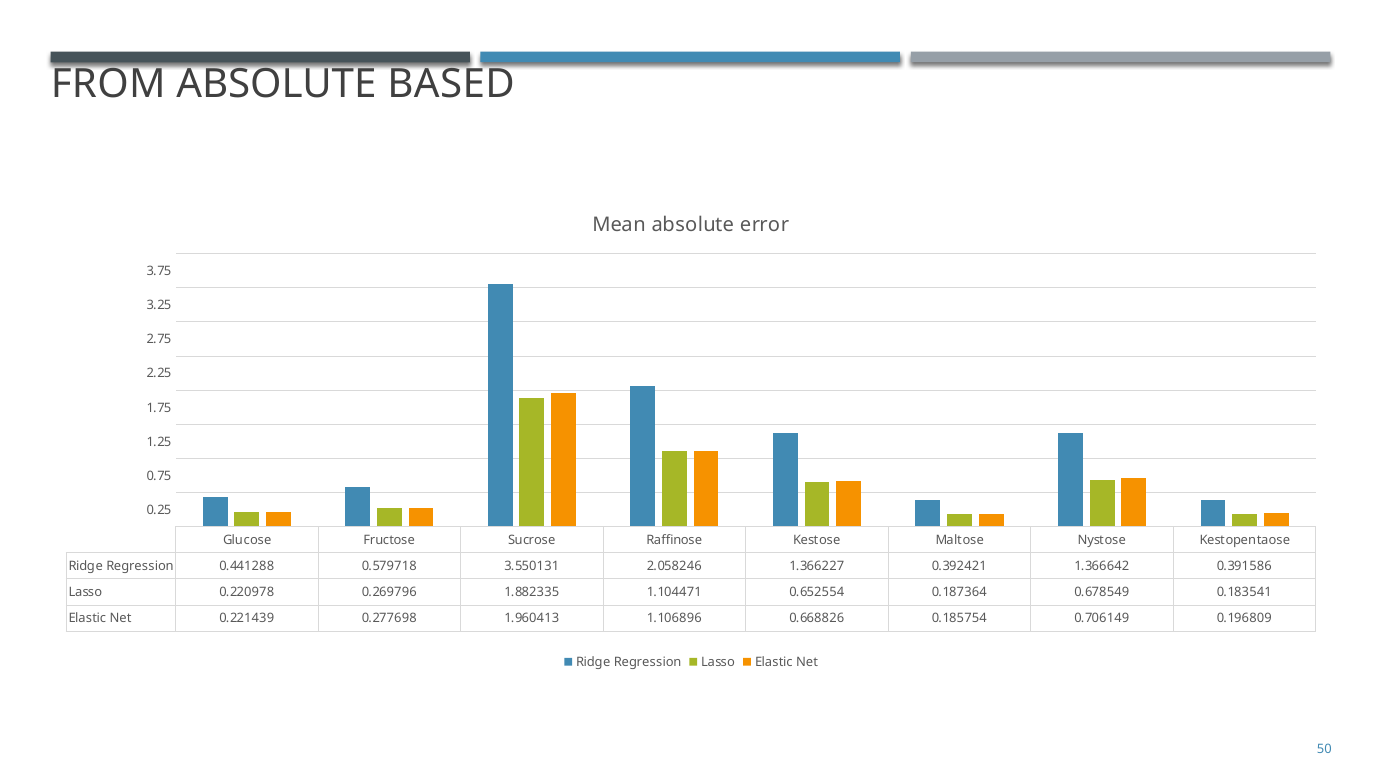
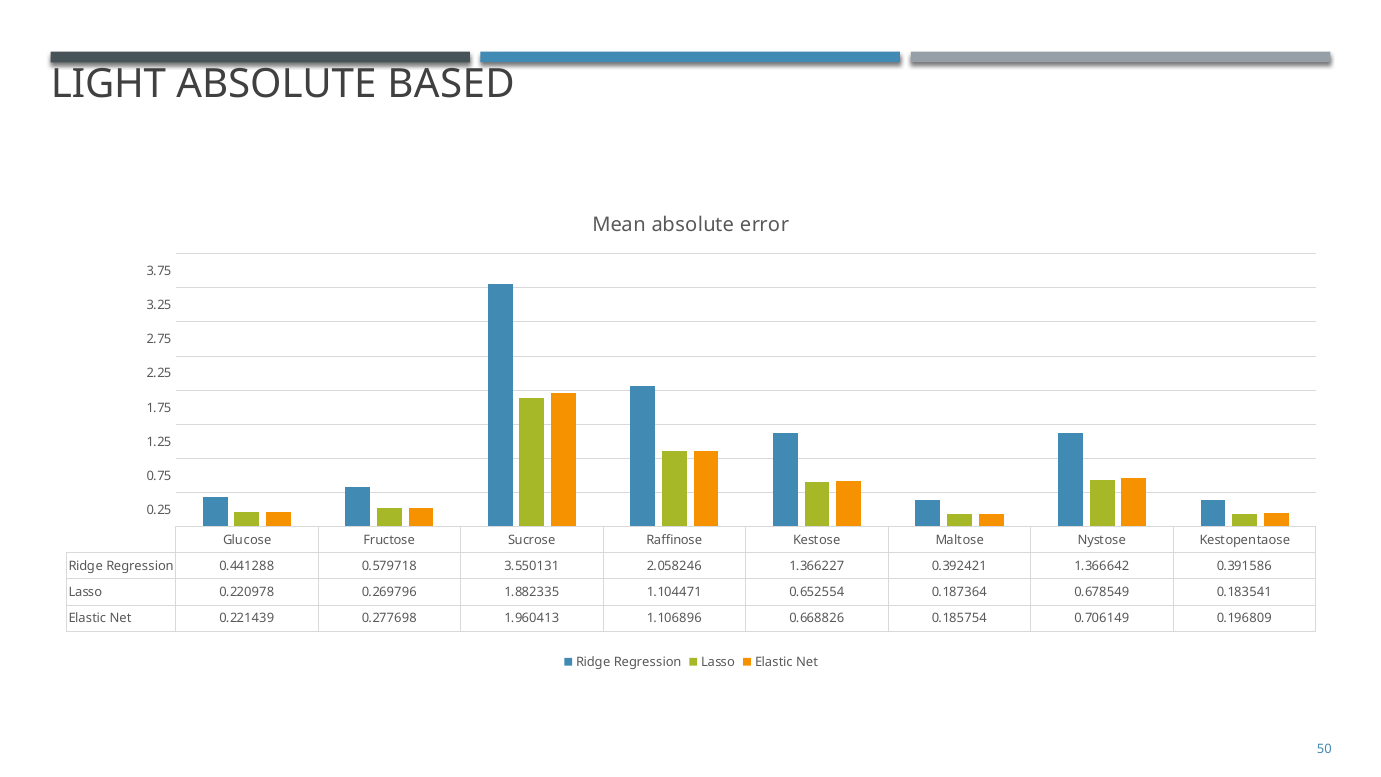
FROM: FROM -> LIGHT (108, 84)
